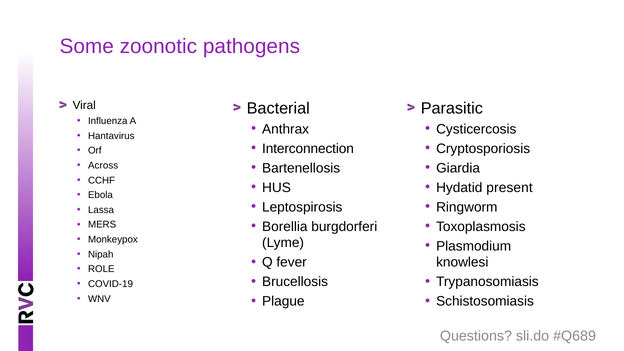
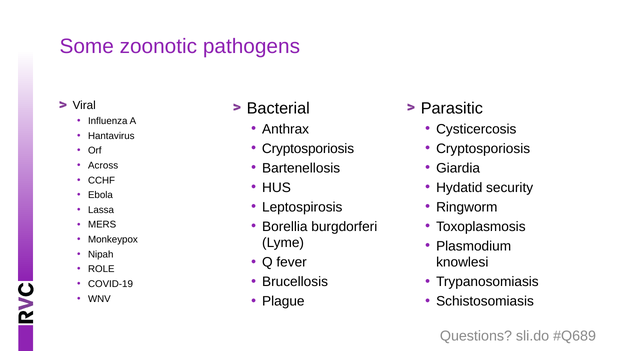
Interconnection: Interconnection -> Cryptosporiosis (308, 149)
present: present -> security (510, 188)
